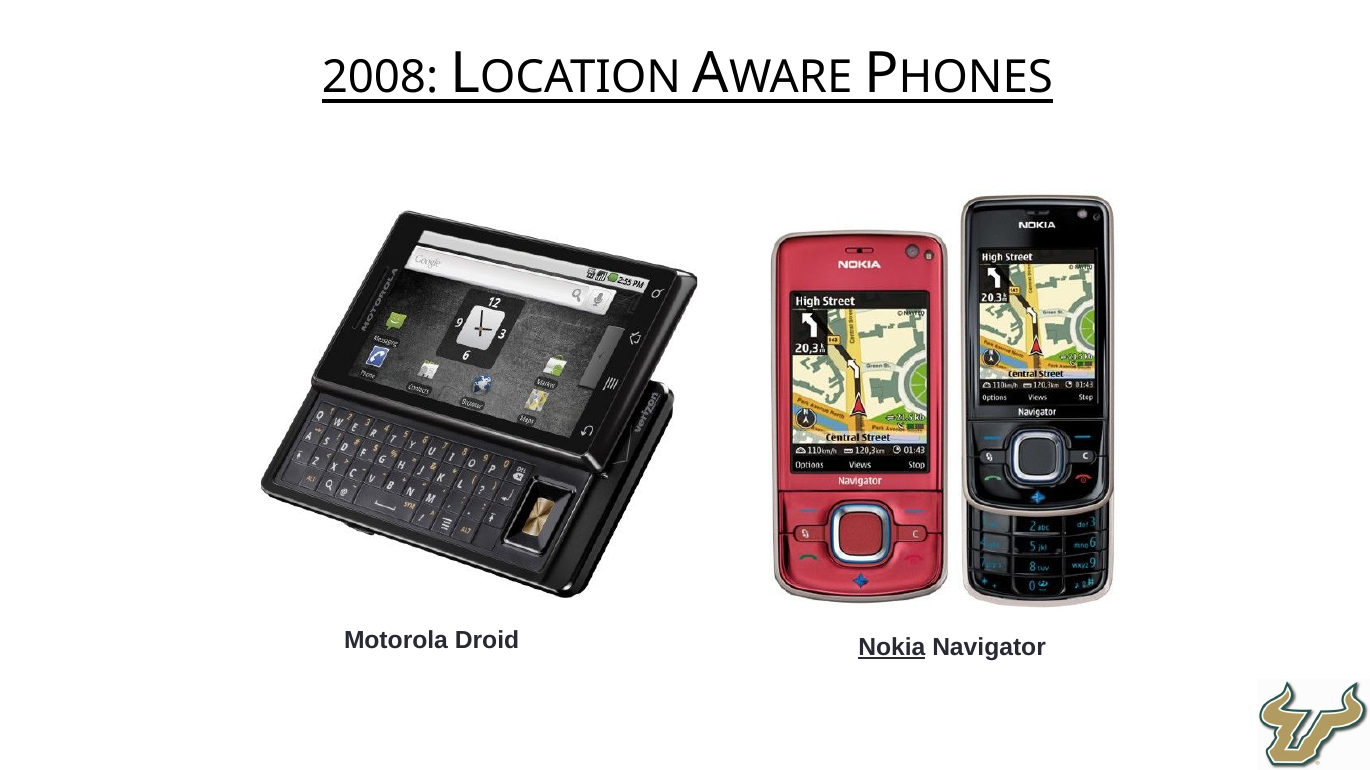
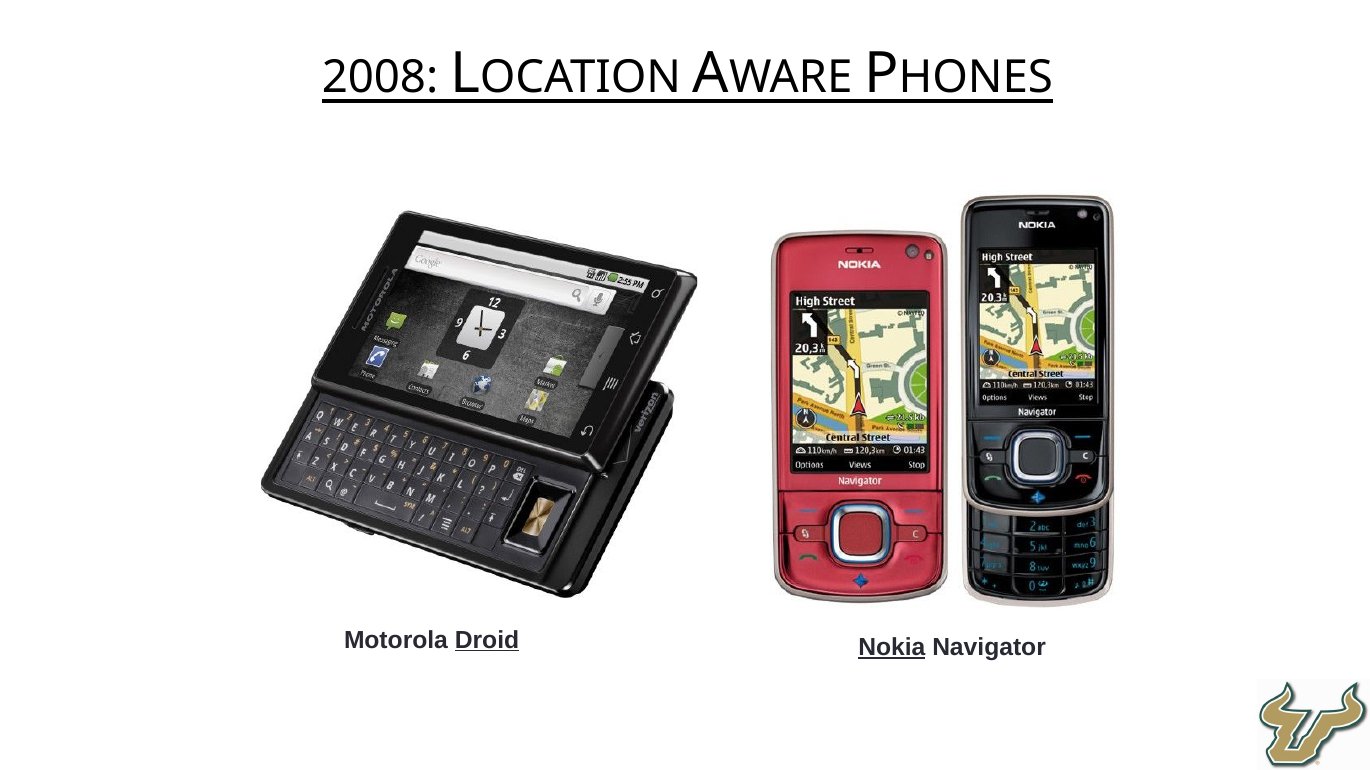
Droid underline: none -> present (487, 640)
